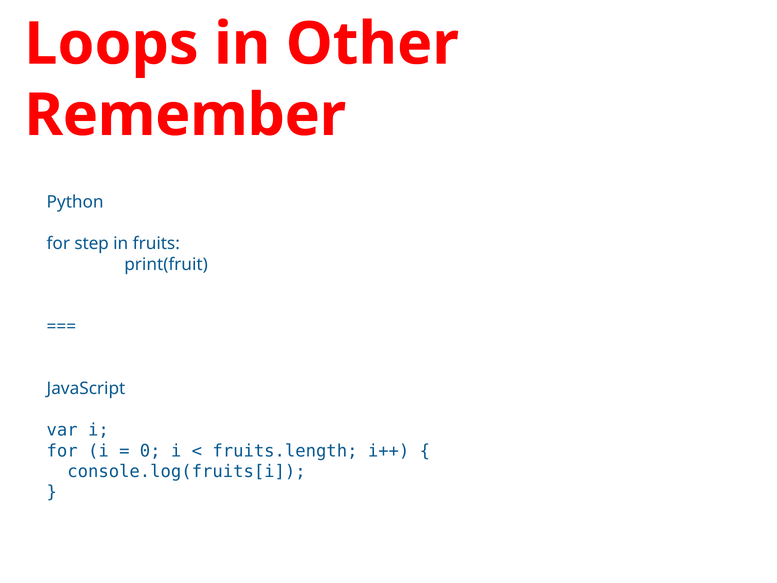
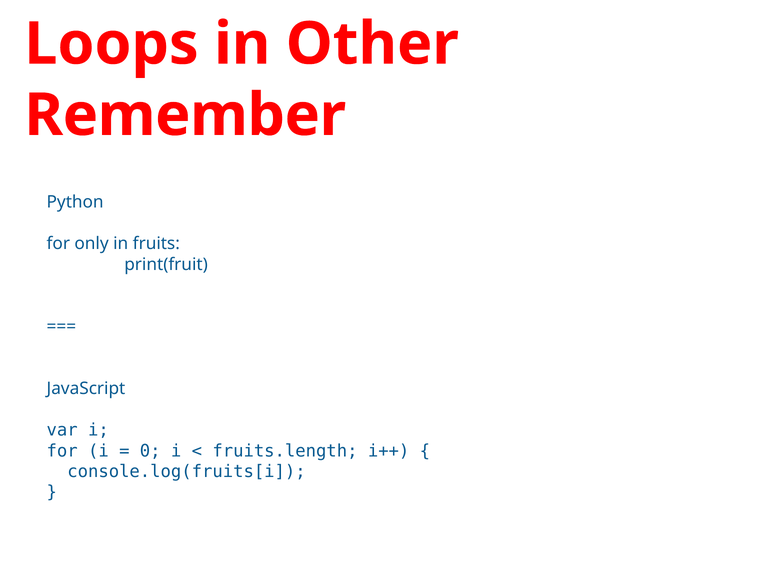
step: step -> only (92, 244)
